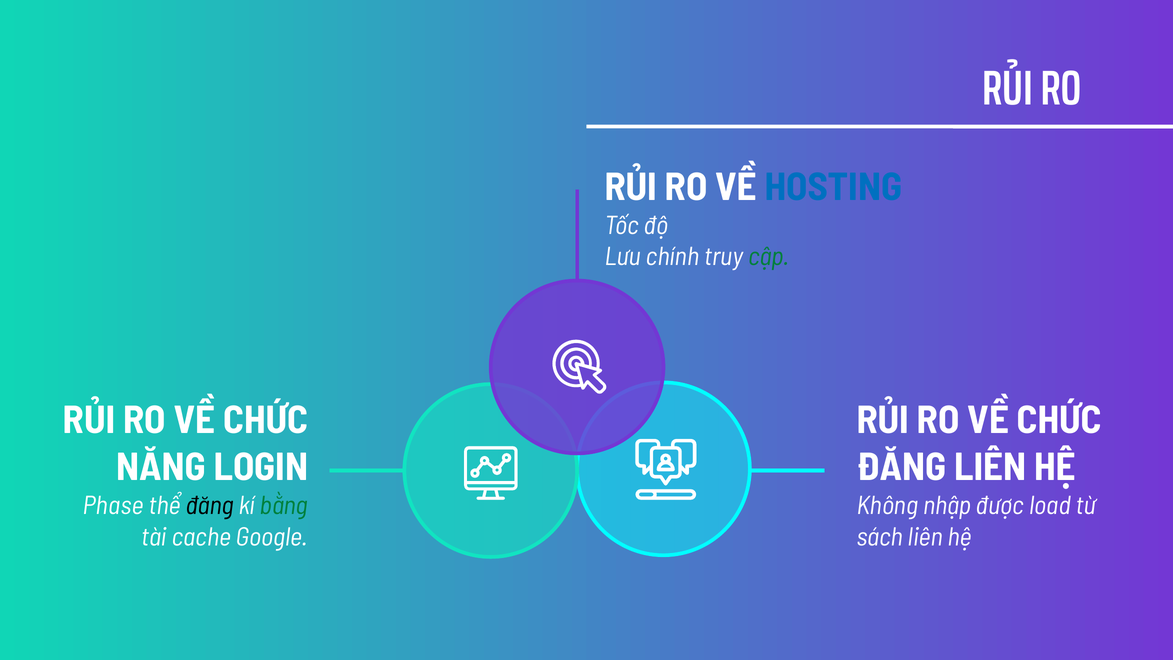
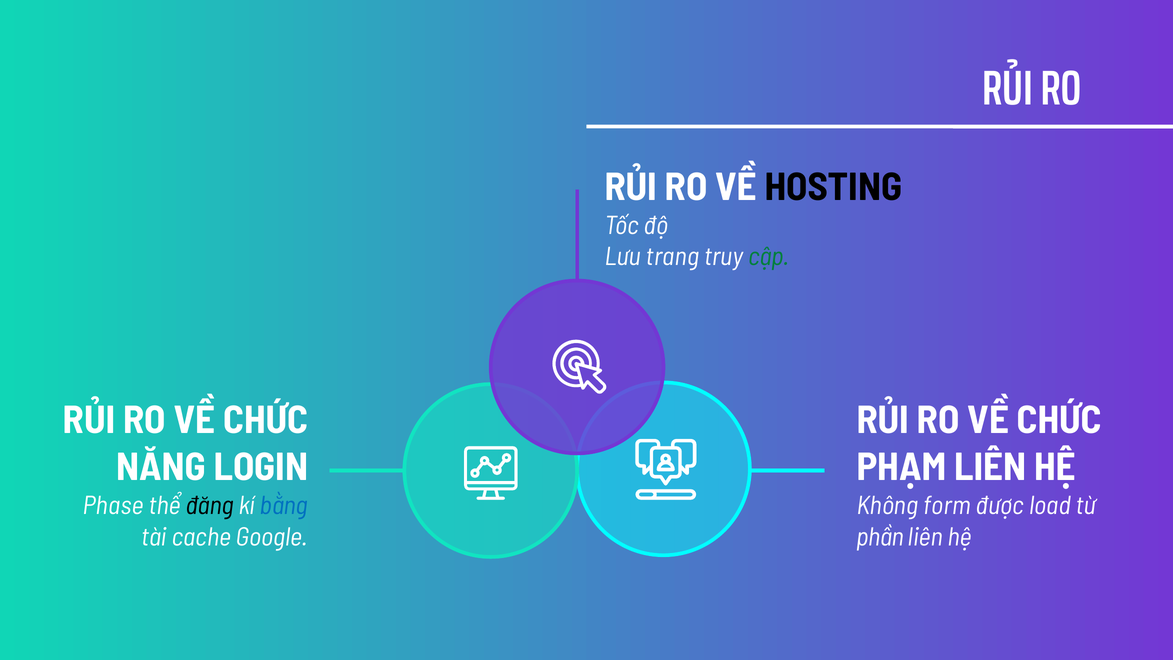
HOSTING colour: blue -> black (833, 187)
chính: chính -> trang (673, 257)
ĐĂNG: ĐĂNG -> PHẠM (902, 467)
bằng colour: green -> blue (284, 506)
nhập: nhập -> form (947, 506)
sách: sách -> phần (880, 537)
